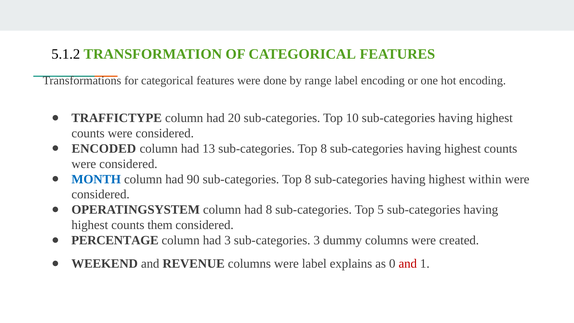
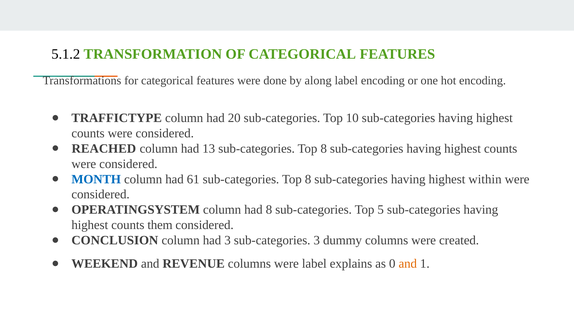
range: range -> along (318, 81)
ENCODED: ENCODED -> REACHED (104, 148)
90: 90 -> 61 (193, 179)
PERCENTAGE: PERCENTAGE -> CONCLUSION (115, 240)
and colour: red -> orange (408, 264)
